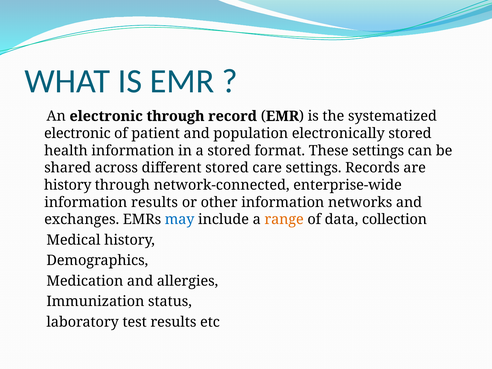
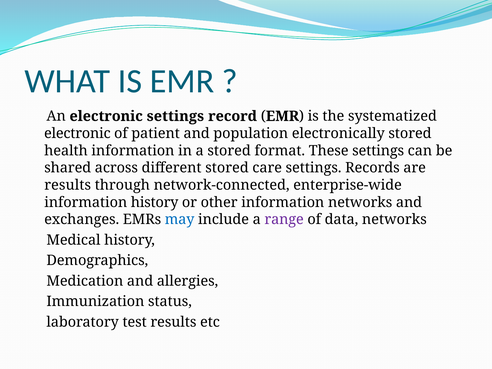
electronic through: through -> settings (175, 116)
history: history -> results (68, 185)
information results: results -> history (155, 202)
range colour: orange -> purple (284, 220)
data collection: collection -> networks (394, 220)
